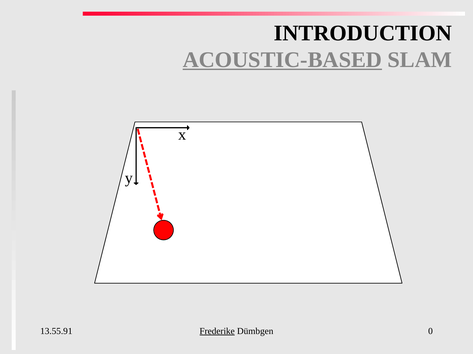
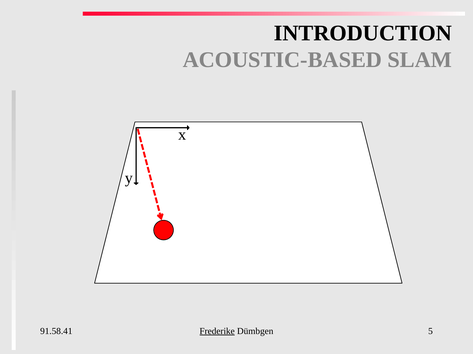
ACOUSTIC-BASED underline: present -> none (282, 60)
13.55.91: 13.55.91 -> 91.58.41 (56, 332)
0: 0 -> 5 (431, 332)
